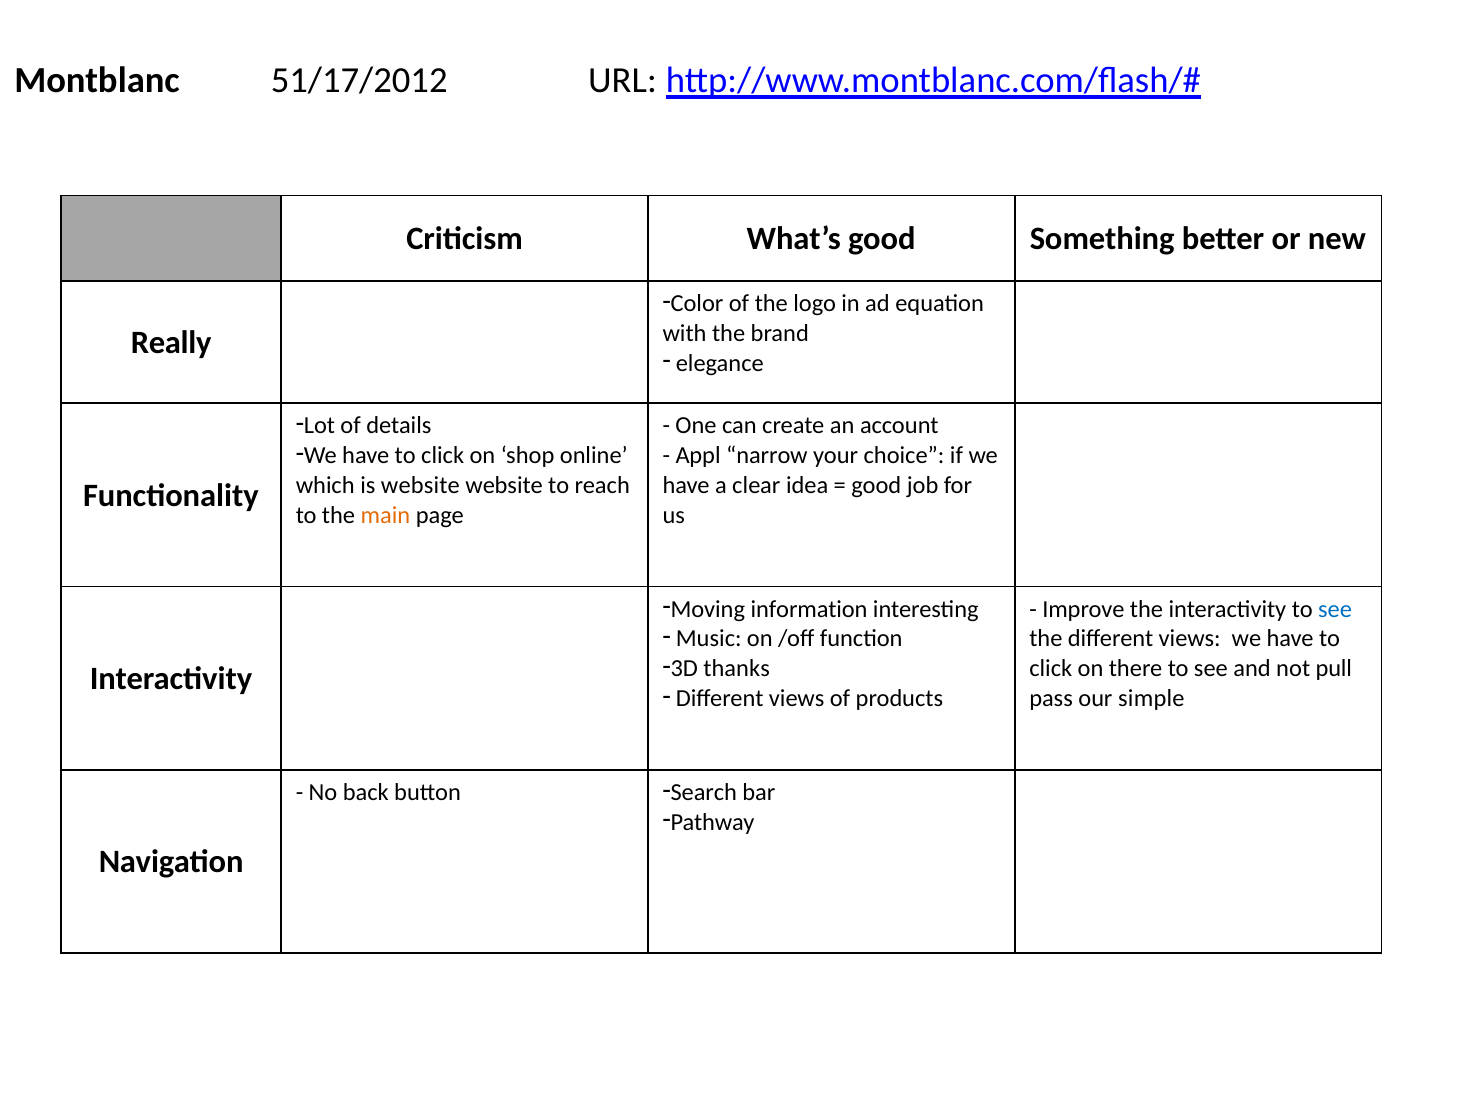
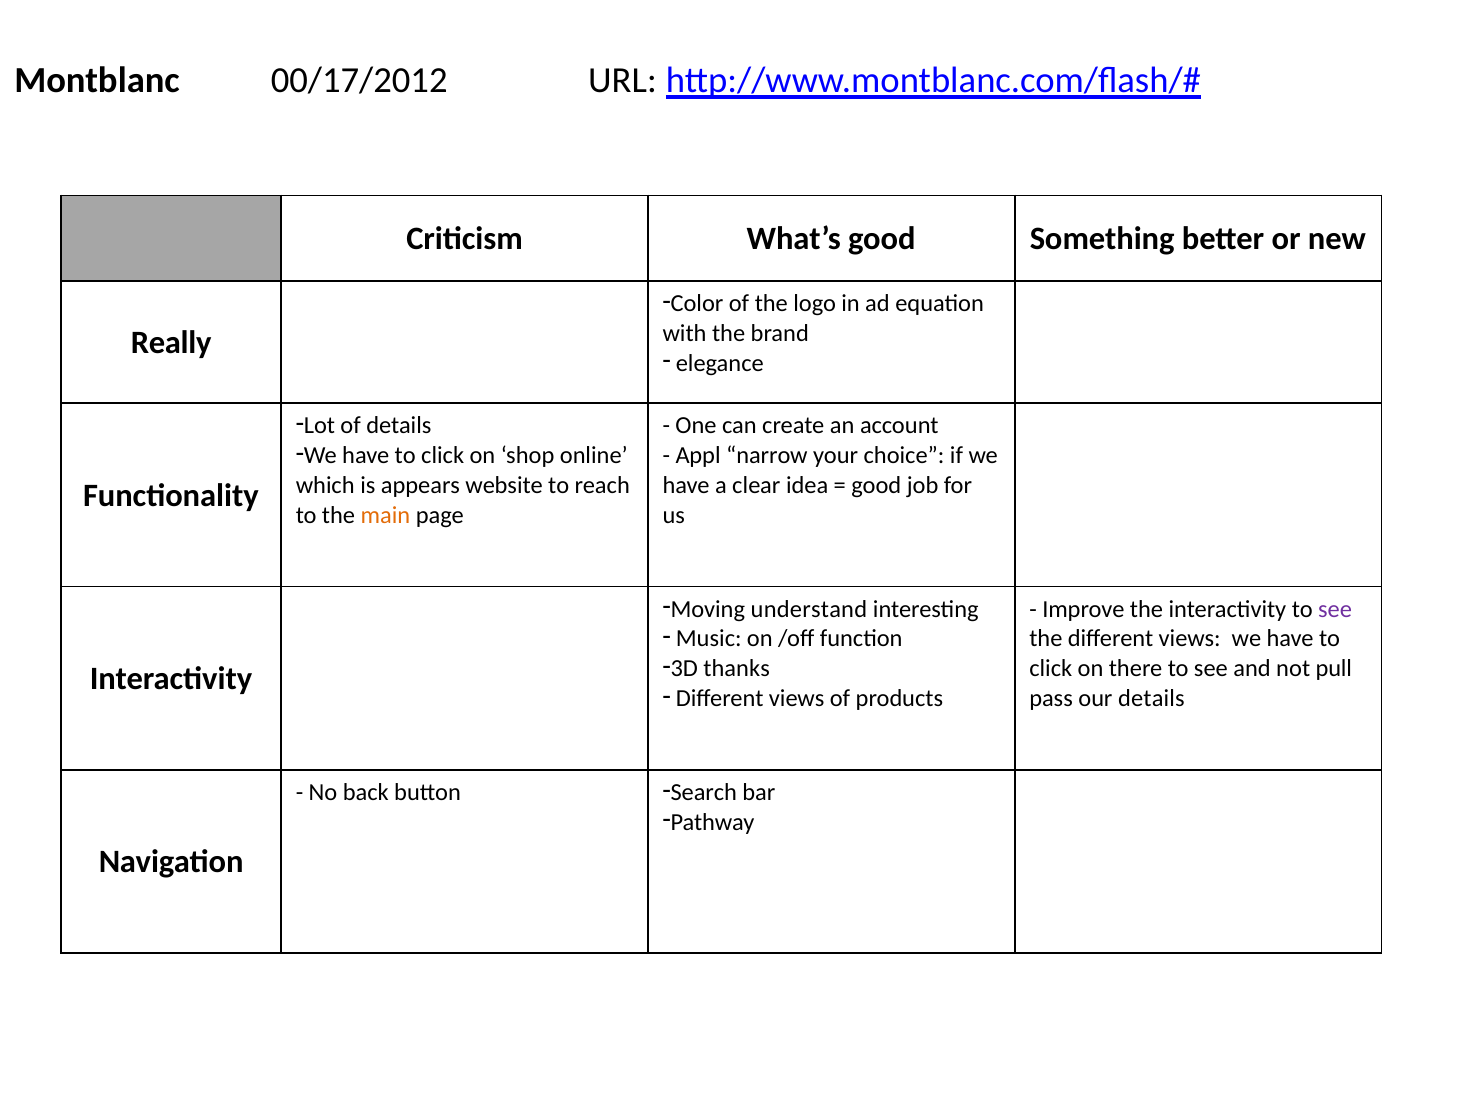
51/17/2012: 51/17/2012 -> 00/17/2012 (359, 81)
is website: website -> appears (421, 485)
information: information -> understand (809, 609)
see colour: blue -> purple (1335, 609)
our simple: simple -> details (1151, 699)
